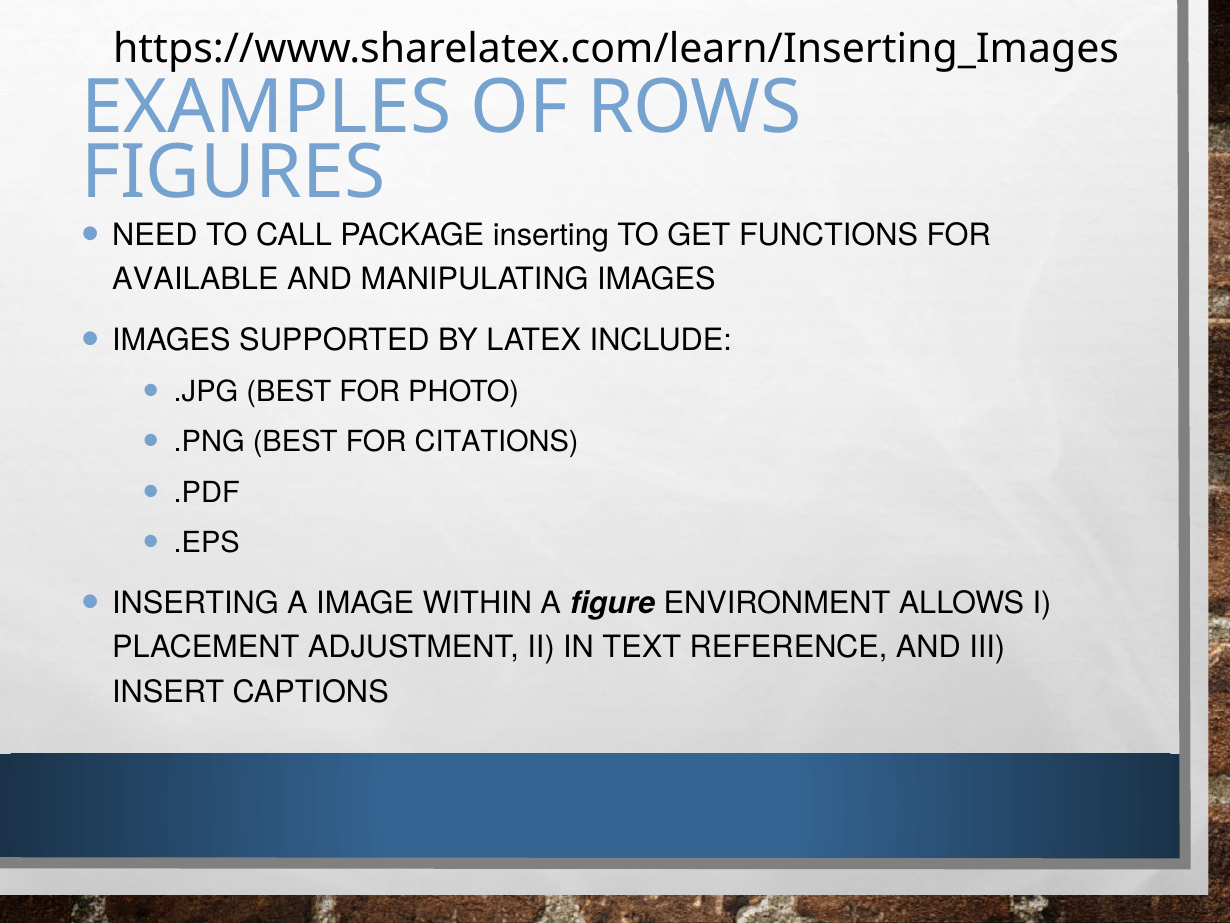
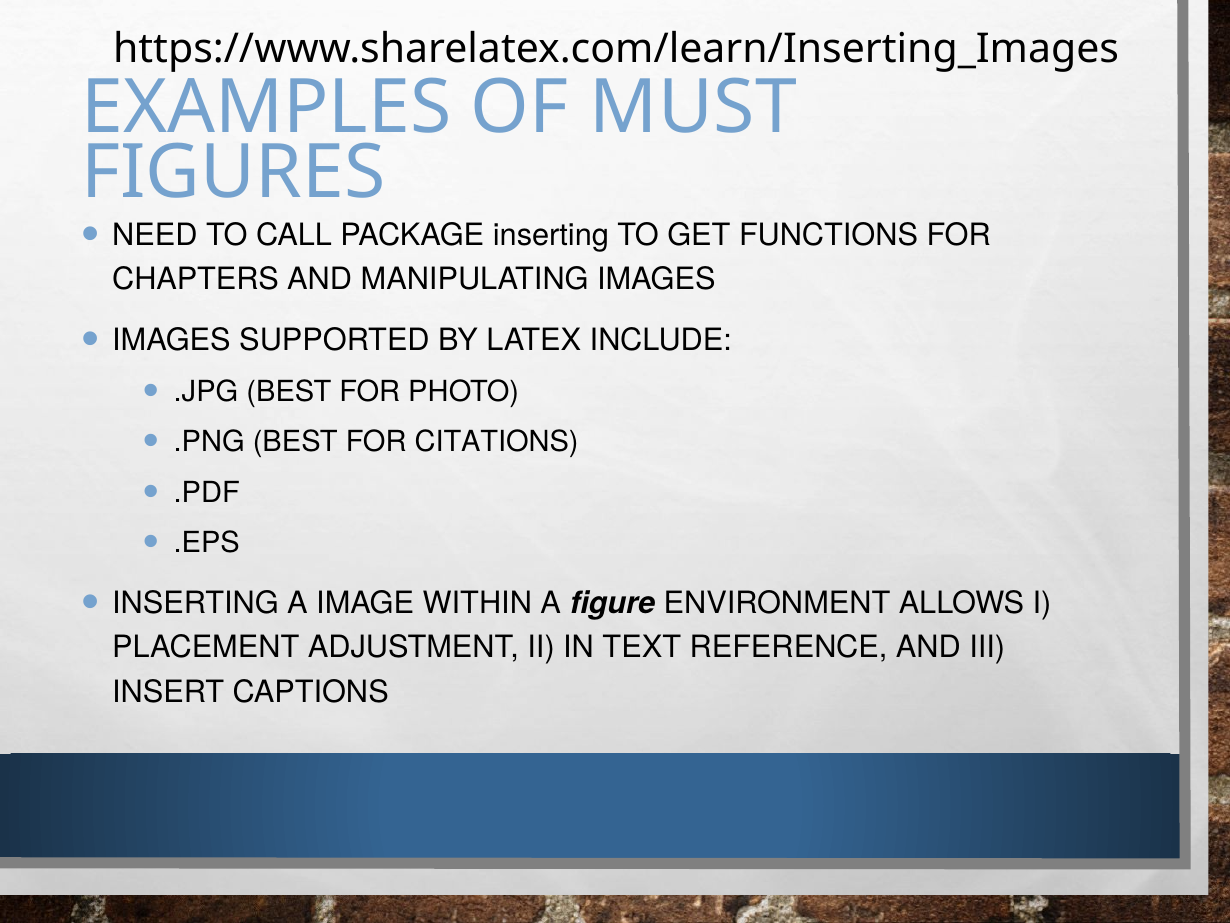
ROWS: ROWS -> MUST (693, 108)
AVAILABLE: AVAILABLE -> CHAPTERS (196, 279)
